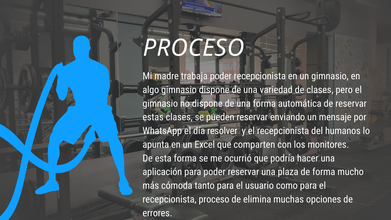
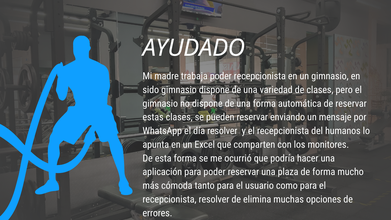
PROCESO: PROCESO -> AYUDADO (194, 48)
algo: algo -> sido (151, 90)
recepcionista proceso: proceso -> resolver (214, 199)
